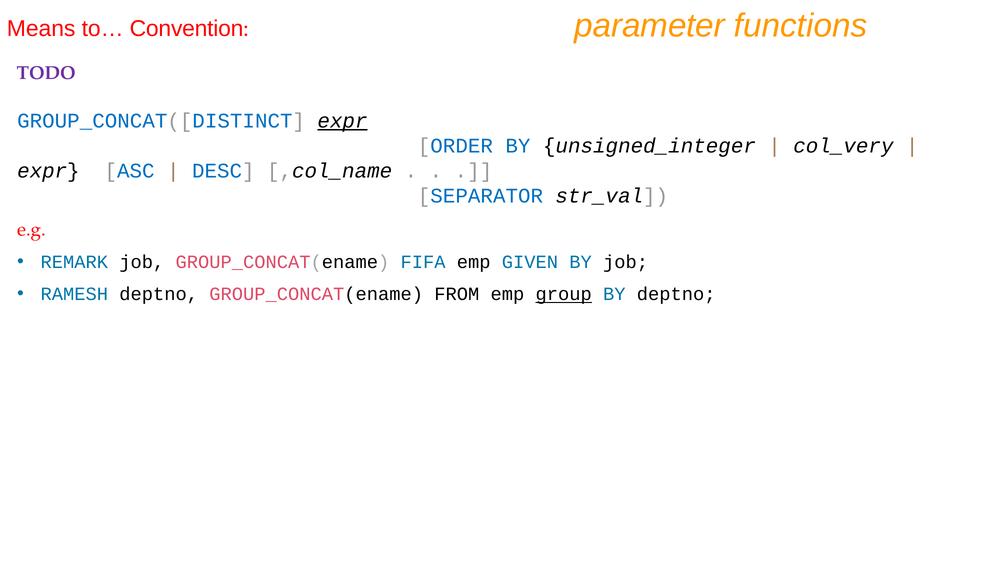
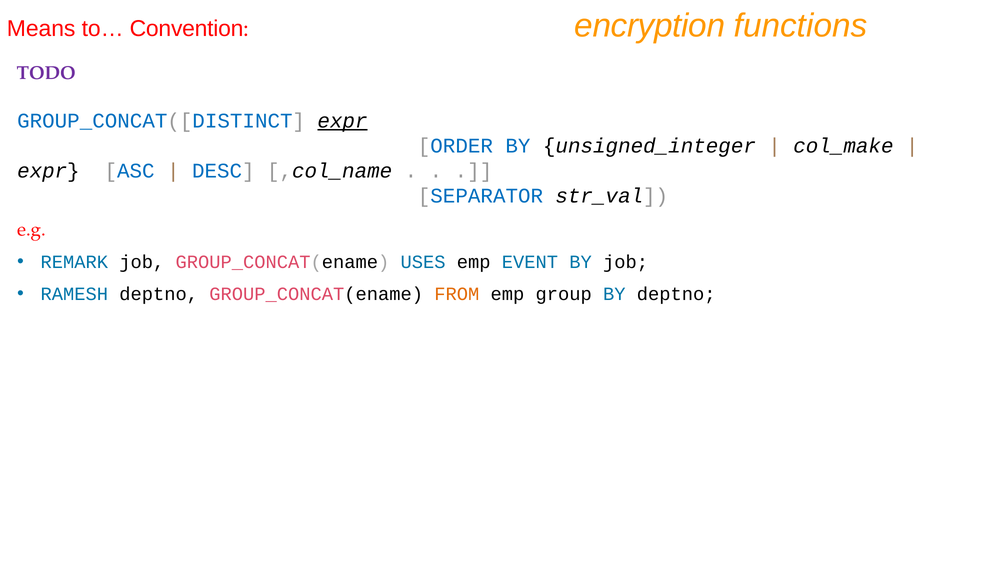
parameter: parameter -> encryption (650, 26)
col_very: col_very -> col_make (843, 146)
FIFA: FIFA -> USES (423, 262)
GIVEN: GIVEN -> EVENT (530, 262)
FROM colour: black -> orange (457, 295)
group underline: present -> none (564, 295)
